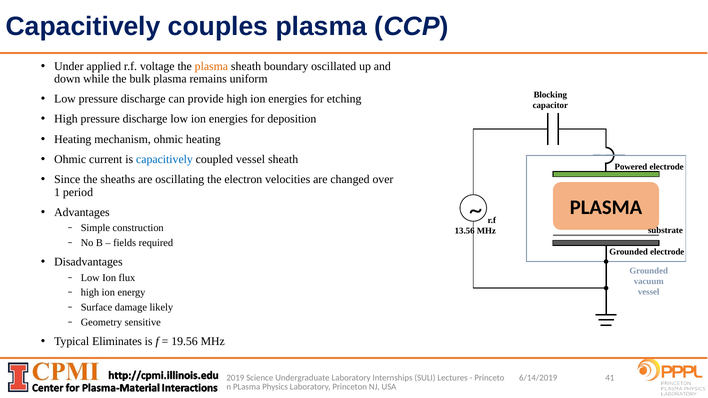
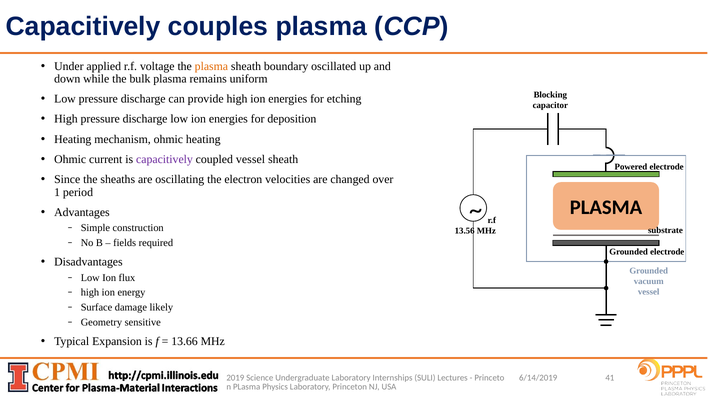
capacitively colour: blue -> purple (164, 159)
Eliminates: Eliminates -> Expansion (117, 342)
19.56: 19.56 -> 13.66 (185, 342)
